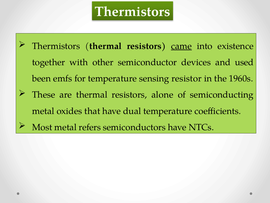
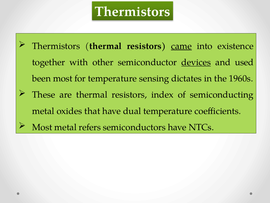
devices underline: none -> present (196, 62)
been emfs: emfs -> most (63, 78)
resistor: resistor -> dictates (187, 78)
alone: alone -> index (162, 95)
